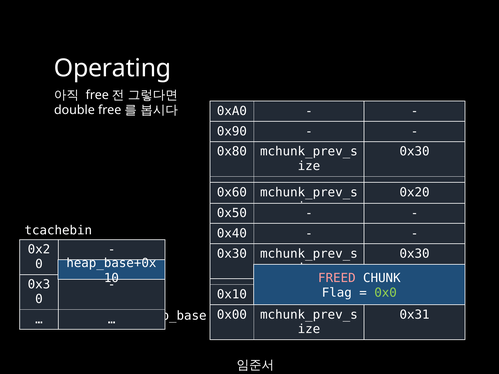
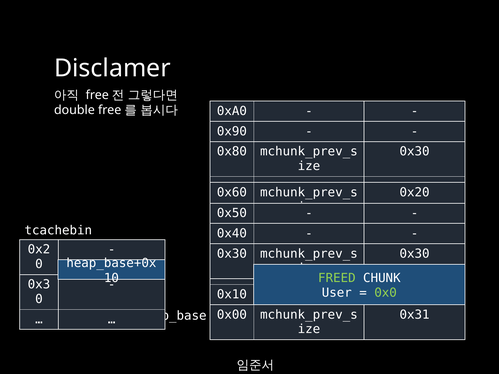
Operating: Operating -> Disclamer (112, 68)
FREED colour: pink -> light green (337, 278)
Flag: Flag -> User (337, 293)
